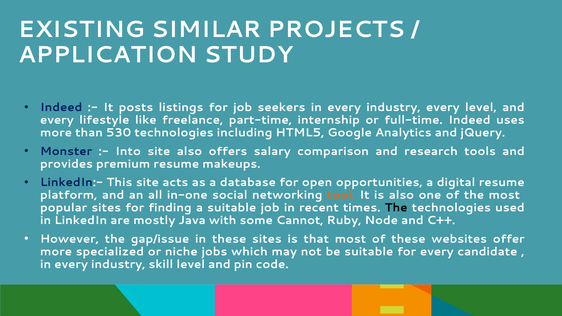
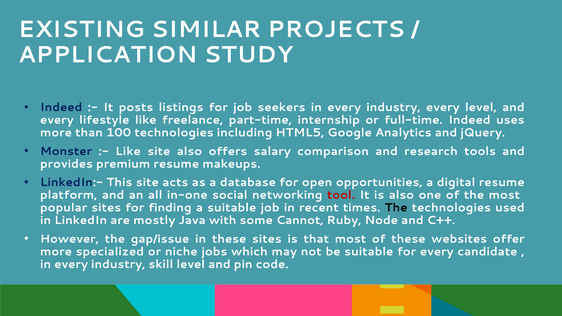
530: 530 -> 100 (119, 133)
Into: Into -> Like (128, 151)
tool colour: orange -> red (341, 195)
